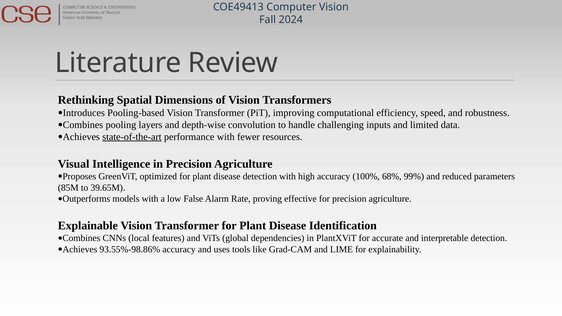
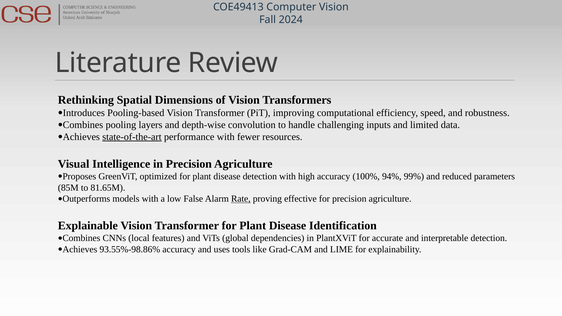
68%: 68% -> 94% (392, 176)
39.65M: 39.65M -> 81.65M (108, 188)
Rate underline: none -> present (241, 199)
